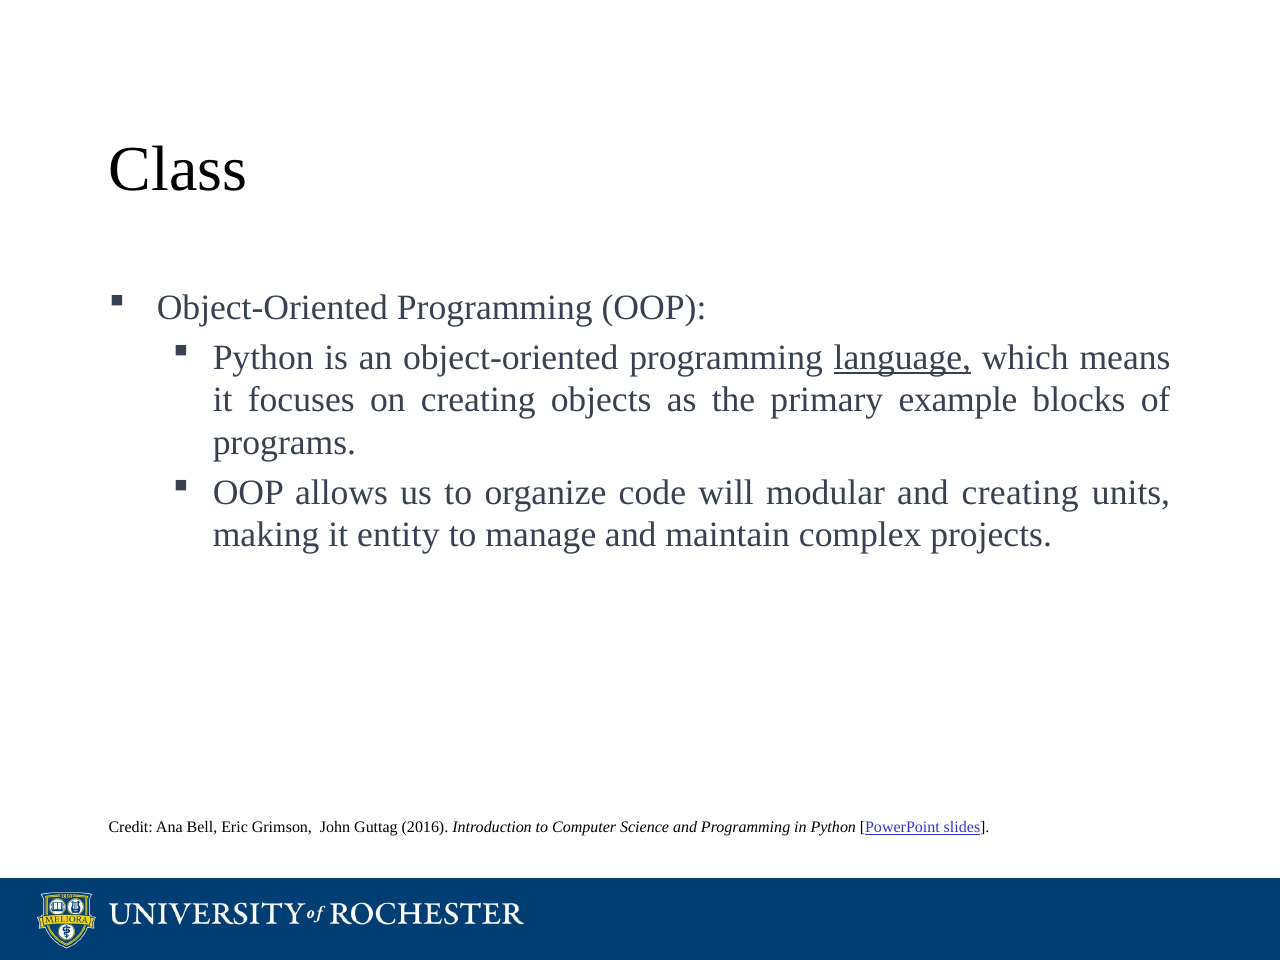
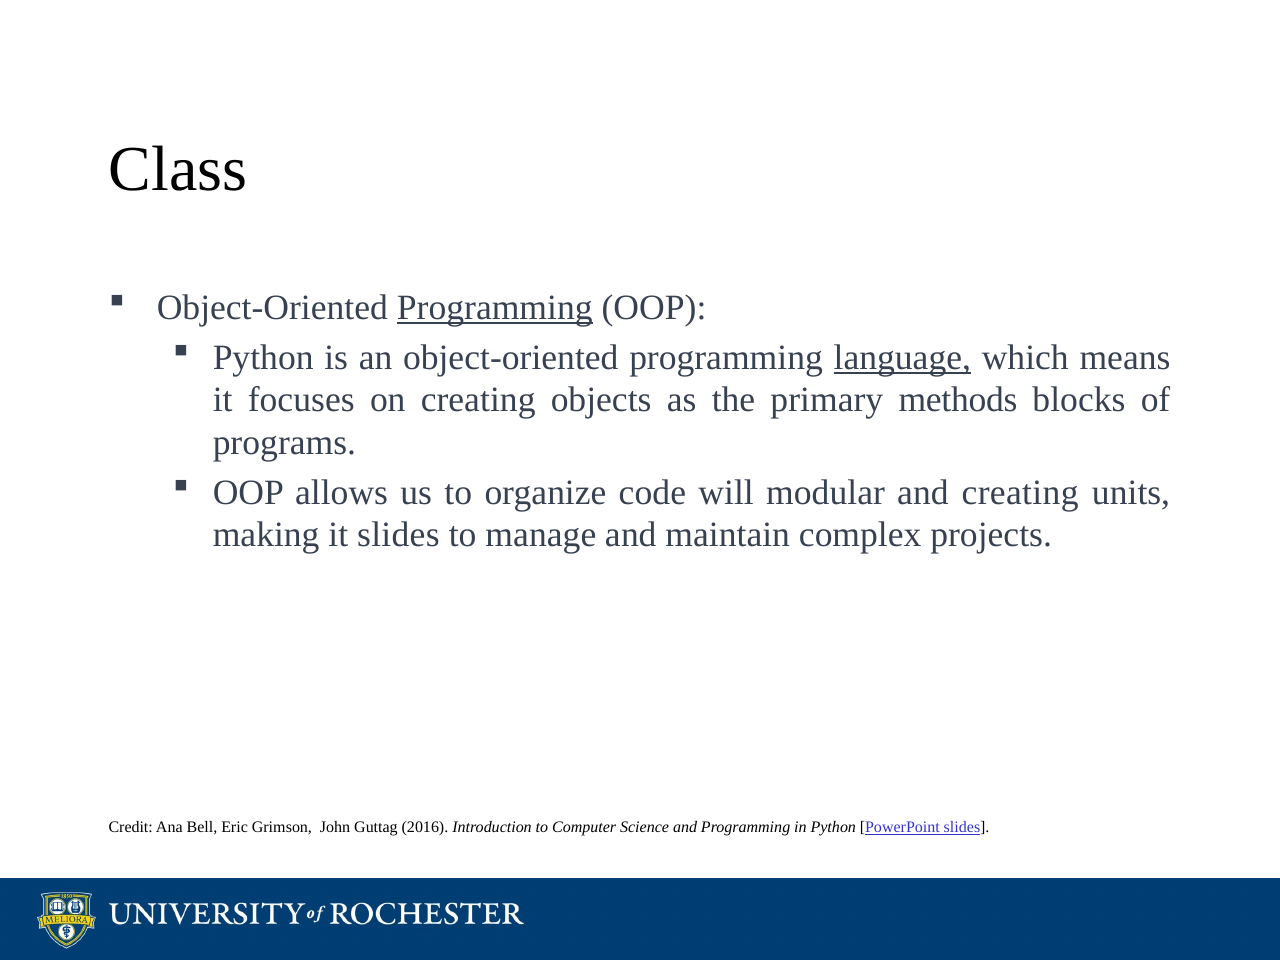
Programming underline: none -> present (495, 308)
example: example -> methods (958, 400)
it entity: entity -> slides (398, 535)
